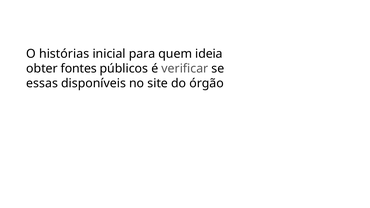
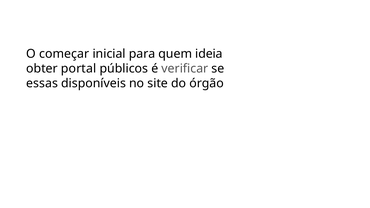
histórias: histórias -> começar (64, 54)
fontes: fontes -> portal (79, 69)
